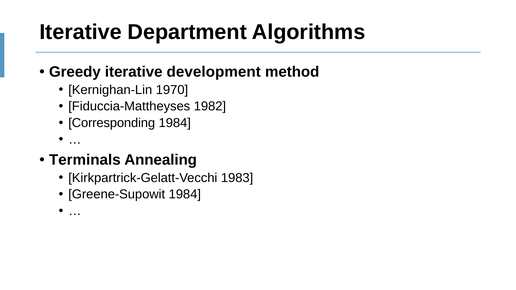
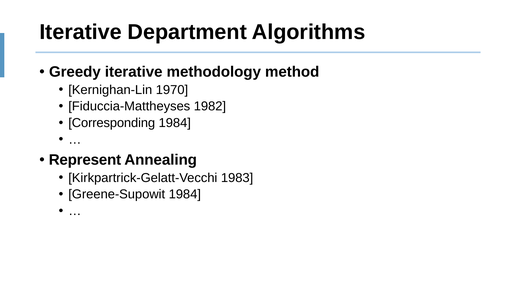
development: development -> methodology (214, 72)
Terminals: Terminals -> Represent (85, 160)
